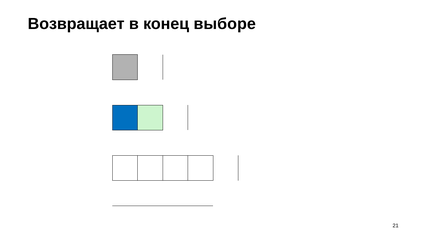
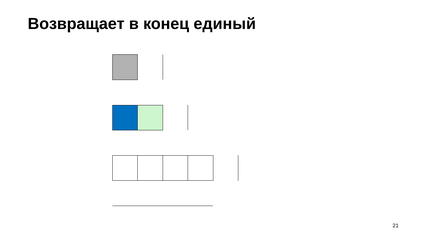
выборе: выборе -> единый (225, 24)
